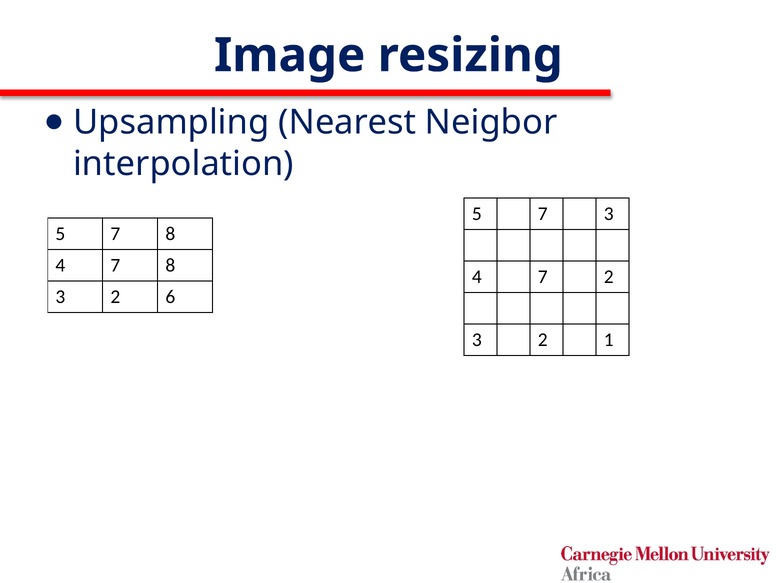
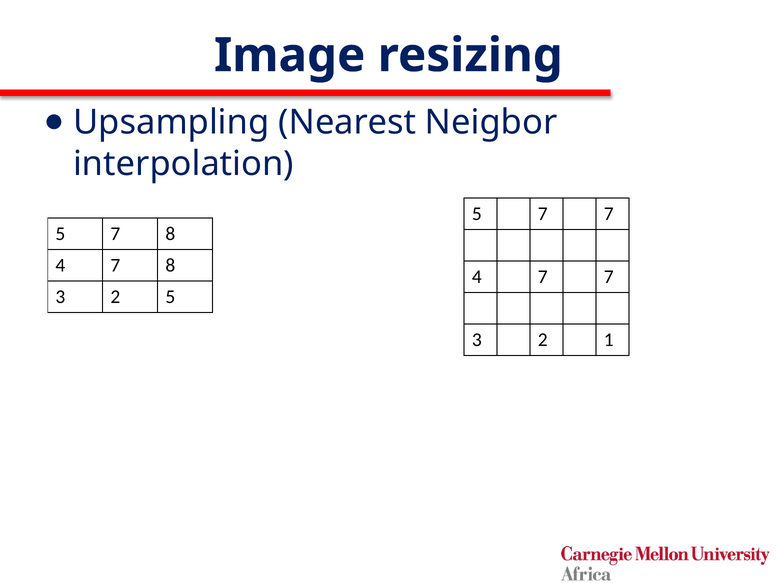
5 7 3: 3 -> 7 (609, 214)
4 7 2: 2 -> 7 (609, 277)
2 6: 6 -> 5 (170, 297)
